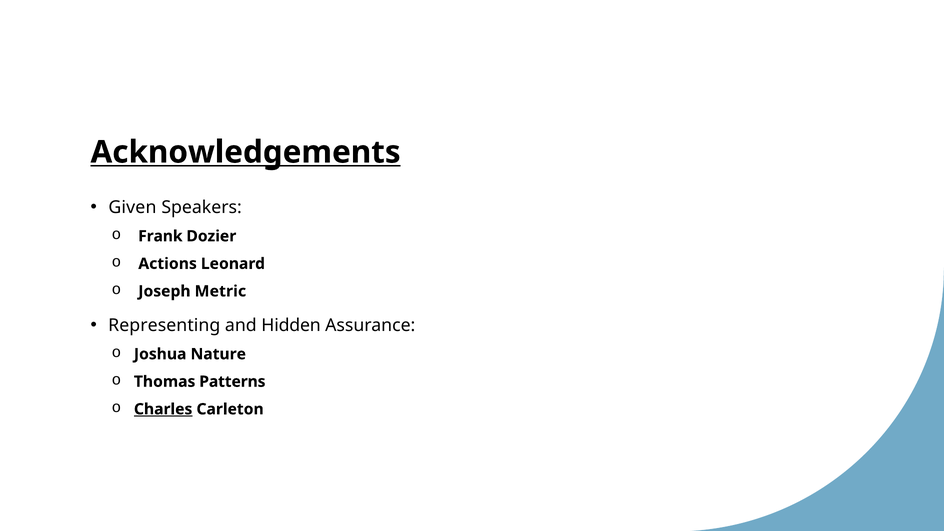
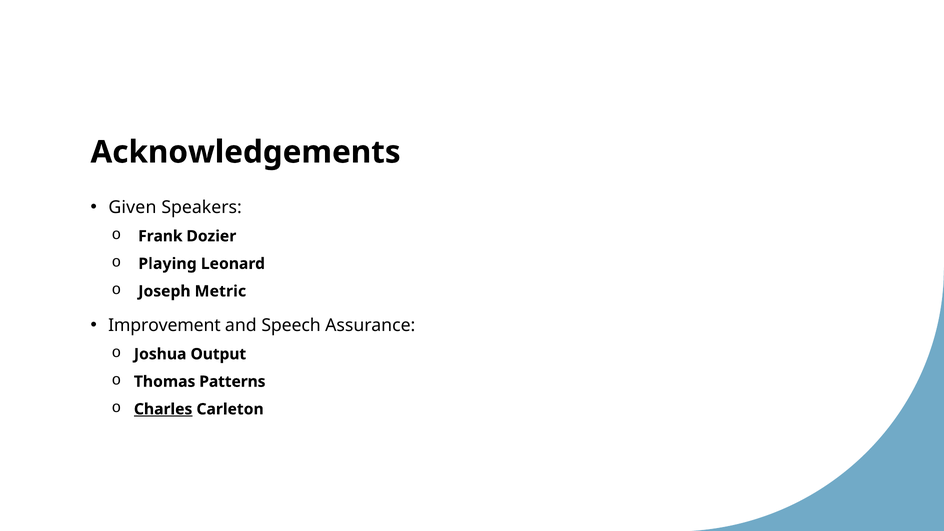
Acknowledgements underline: present -> none (246, 152)
Actions: Actions -> Playing (168, 264)
Representing: Representing -> Improvement (164, 326)
Hidden: Hidden -> Speech (291, 326)
Nature: Nature -> Output (218, 354)
